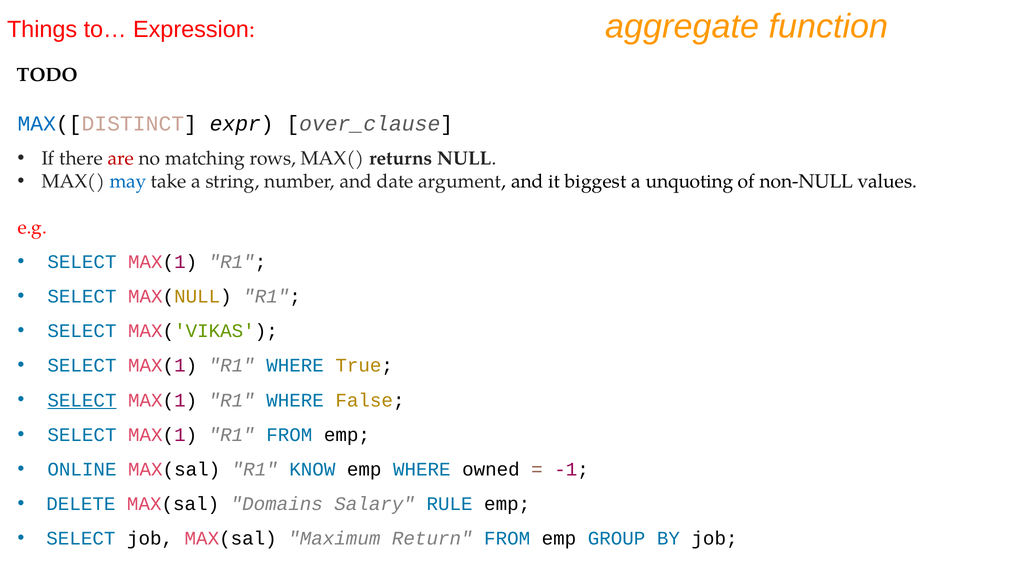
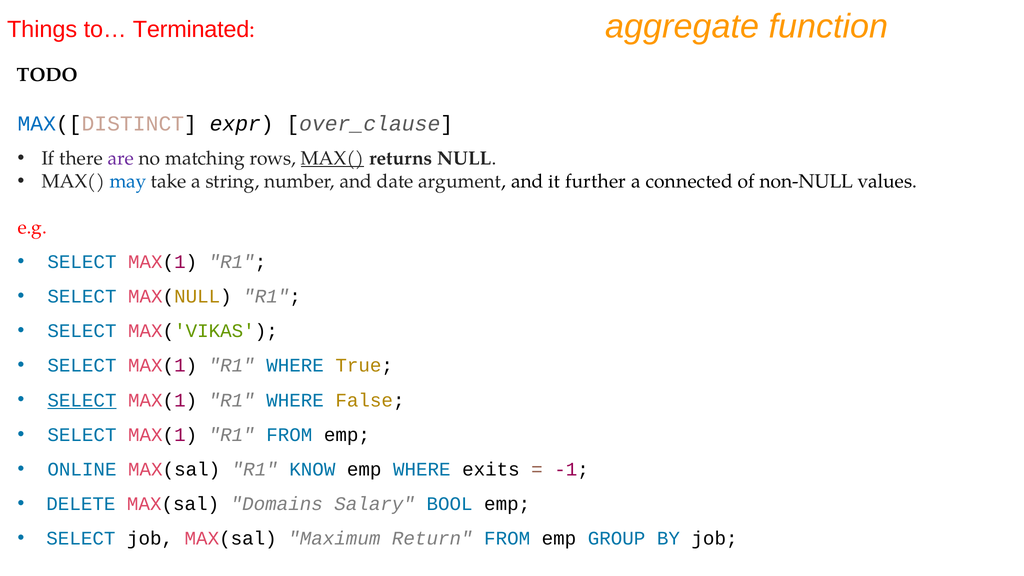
Expression: Expression -> Terminated (191, 29)
are colour: red -> purple (121, 158)
MAX( underline: none -> present (332, 158)
biggest: biggest -> further (596, 181)
unquoting: unquoting -> connected (689, 181)
owned: owned -> exits (491, 469)
RULE: RULE -> BOOL (450, 504)
